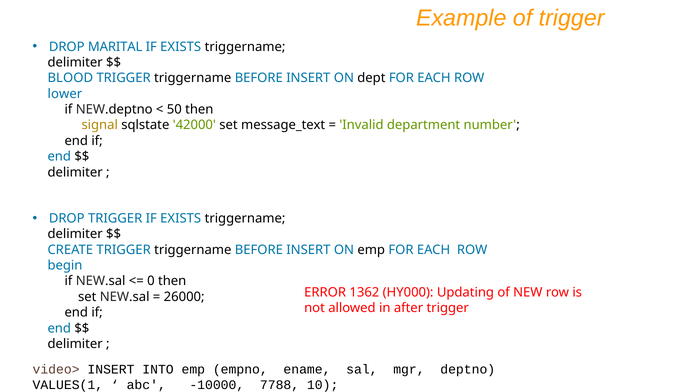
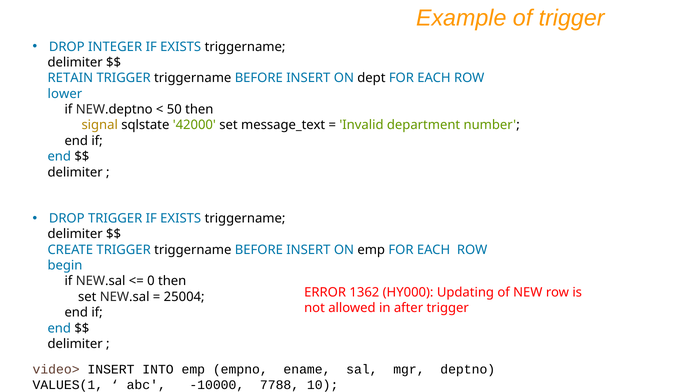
MARITAL: MARITAL -> INTEGER (115, 47)
BLOOD: BLOOD -> RETAIN (70, 78)
26000: 26000 -> 25004 (184, 297)
